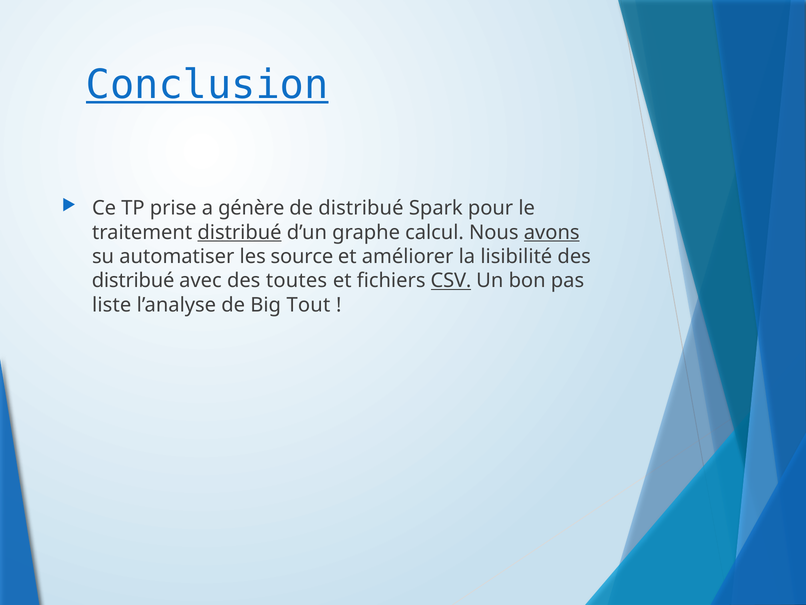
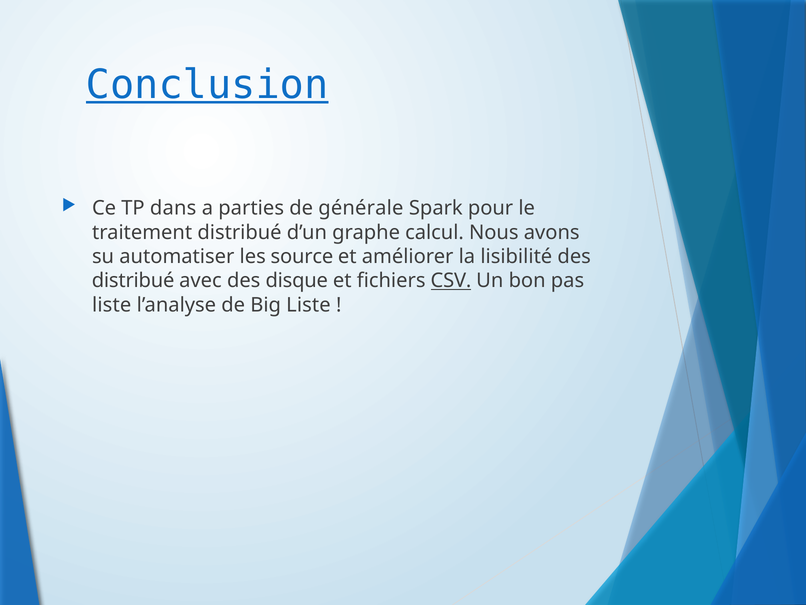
prise: prise -> dans (173, 208)
génère: génère -> parties (251, 208)
de distribué: distribué -> générale (361, 208)
distribué underline: present -> none (240, 232)
avons underline: present -> none (552, 232)
toutes: toutes -> disque (297, 281)
Big Tout: Tout -> Liste (308, 305)
